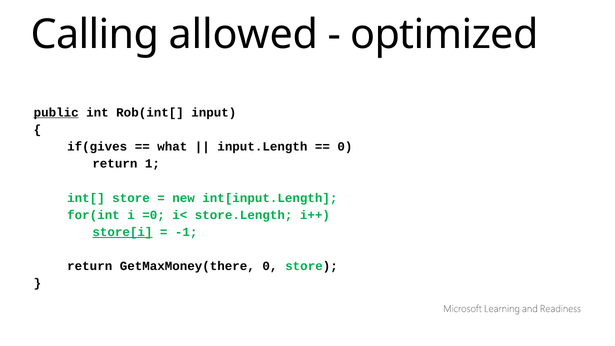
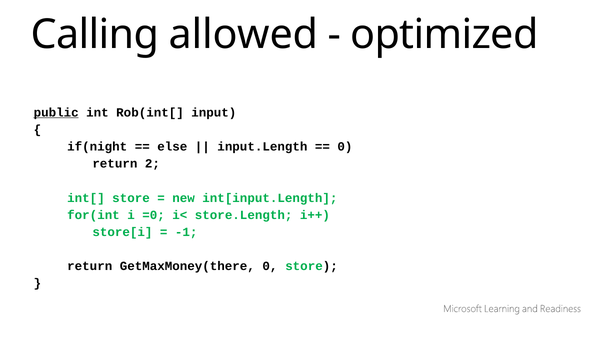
if(gives: if(gives -> if(night (97, 147)
what: what -> else (172, 147)
1: 1 -> 2 (152, 164)
store[i underline: present -> none (122, 232)
